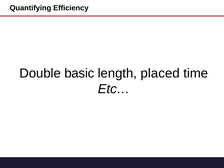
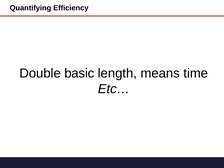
placed: placed -> means (160, 73)
